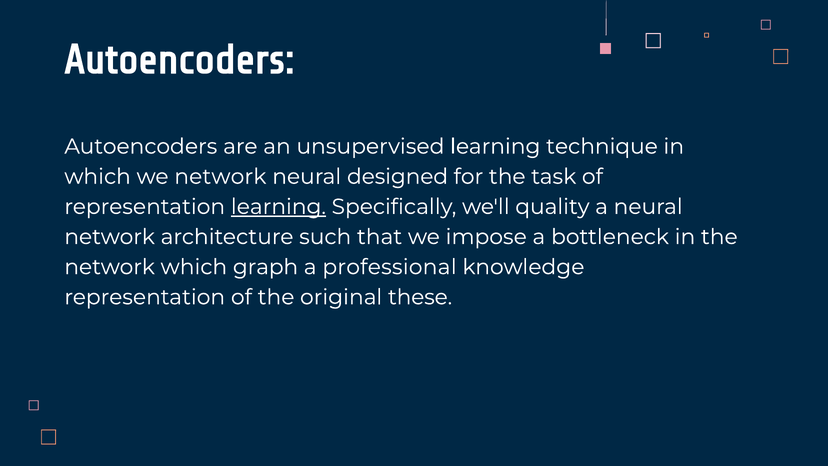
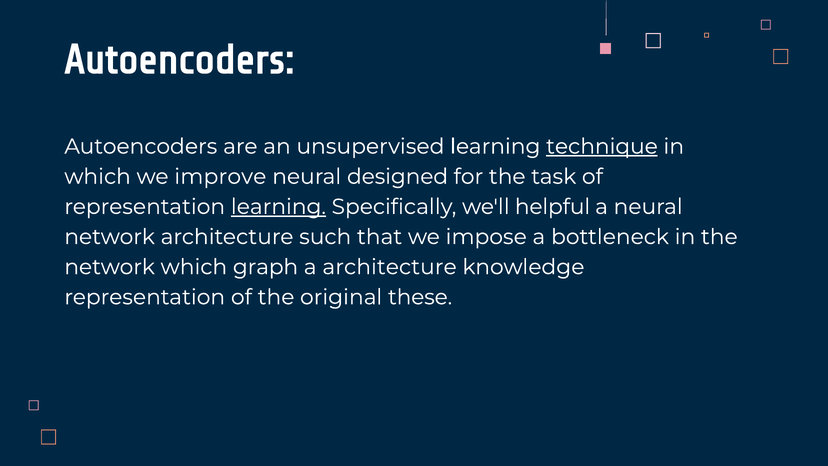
technique underline: none -> present (602, 146)
we network: network -> improve (220, 177)
quality: quality -> helpful (552, 207)
a professional: professional -> architecture (390, 267)
